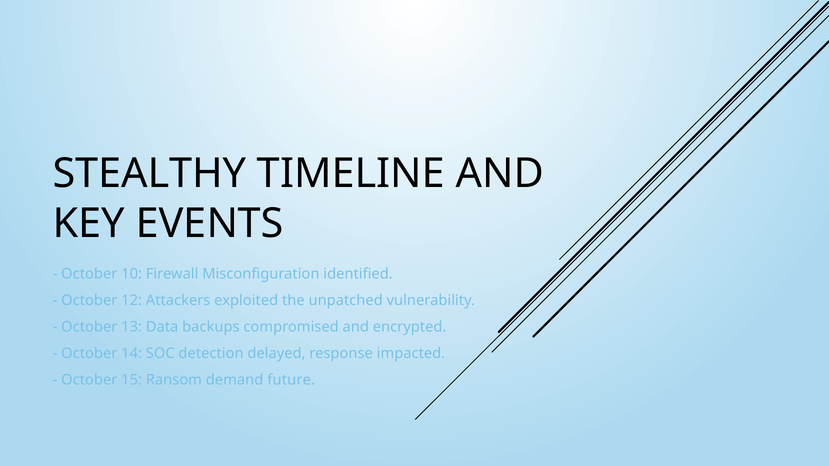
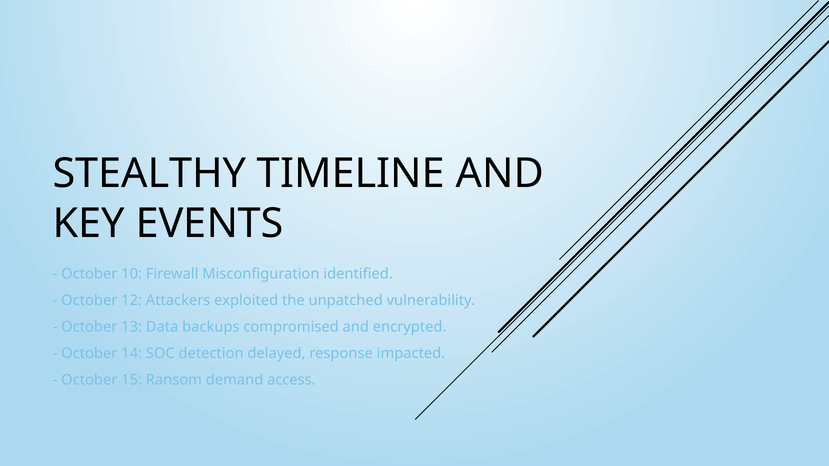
future: future -> access (291, 380)
